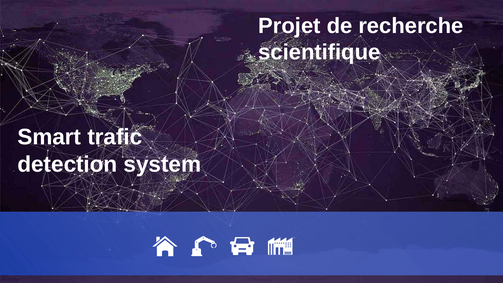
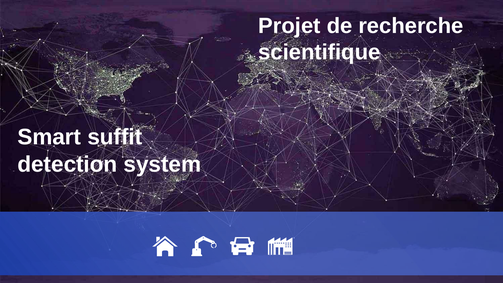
trafic: trafic -> suffit (115, 137)
